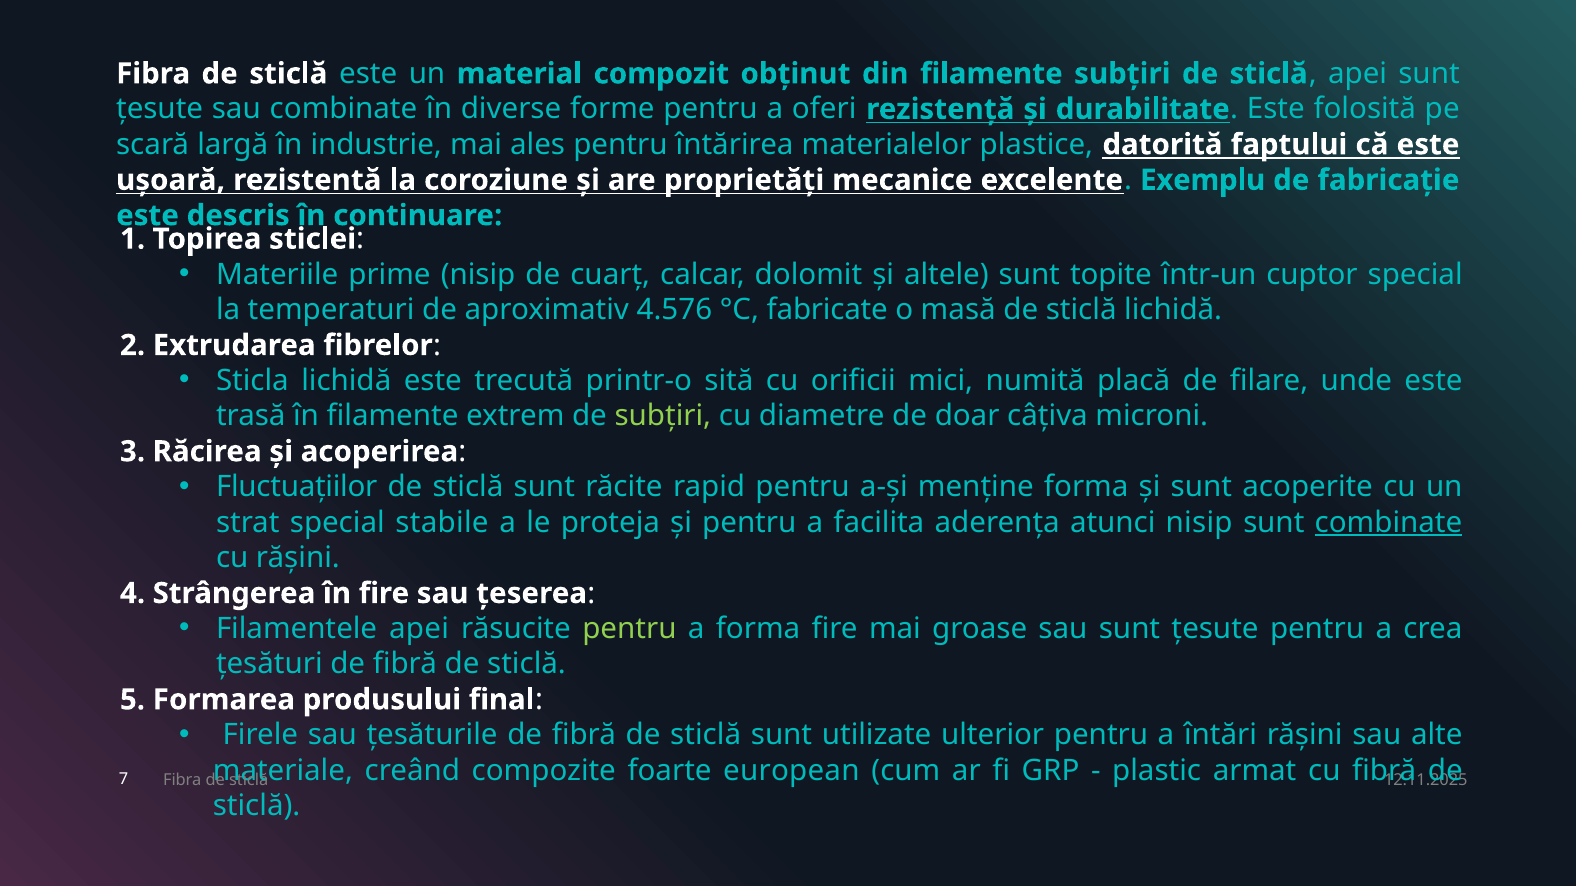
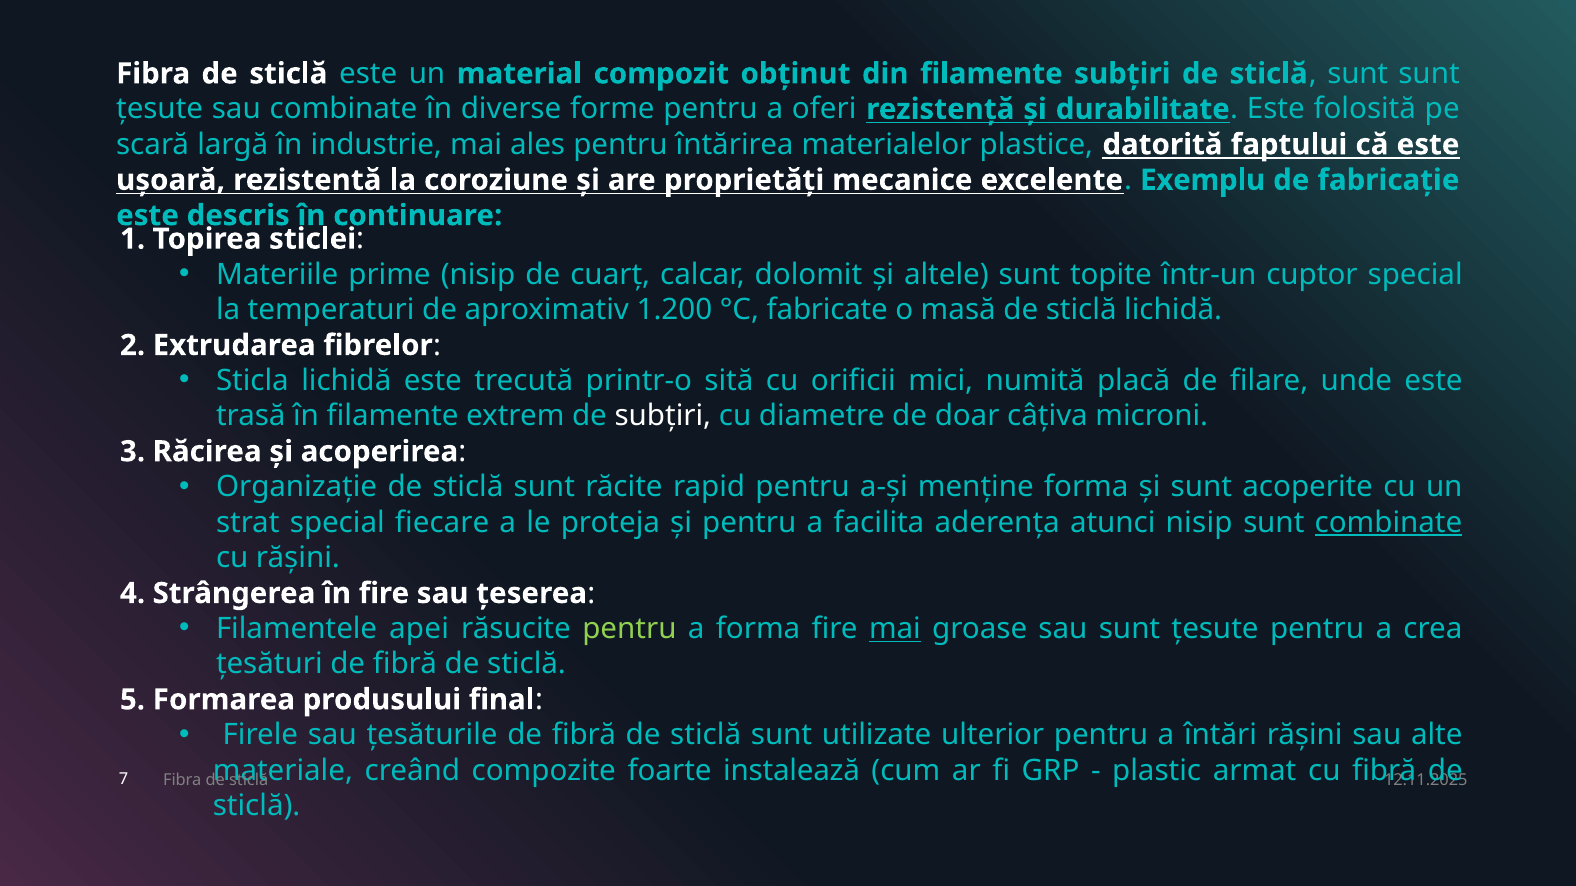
apei: apei -> sunt (1358, 74)
4.576: 4.576 -> 1.200 (674, 310)
subțiri colour: light green -> white (663, 416)
Fluctuațiilor: Fluctuațiilor -> Organizație (297, 487)
stabile: stabile -> fiecare (442, 523)
mai underline: none -> present (895, 629)
european: european -> instalează (792, 771)
